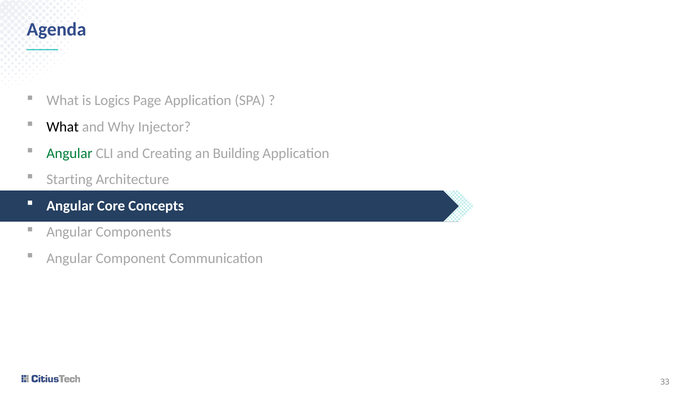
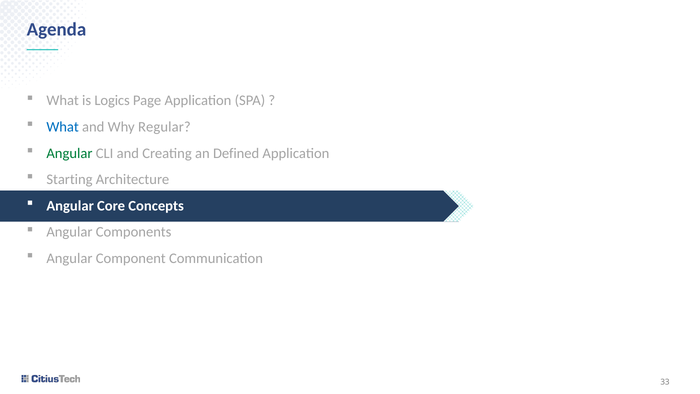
What colour: black -> blue (63, 127)
Injector: Injector -> Regular (164, 127)
Building: Building -> Defined (236, 153)
